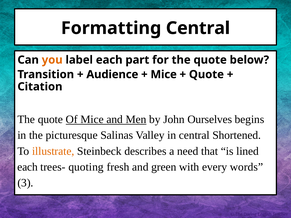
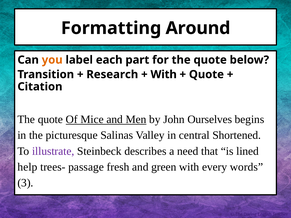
Formatting Central: Central -> Around (198, 28)
Audience: Audience -> Research (112, 75)
Mice: Mice -> With (164, 75)
illustrate colour: orange -> purple (53, 151)
each: each -> help (27, 167)
quoting: quoting -> passage (86, 167)
